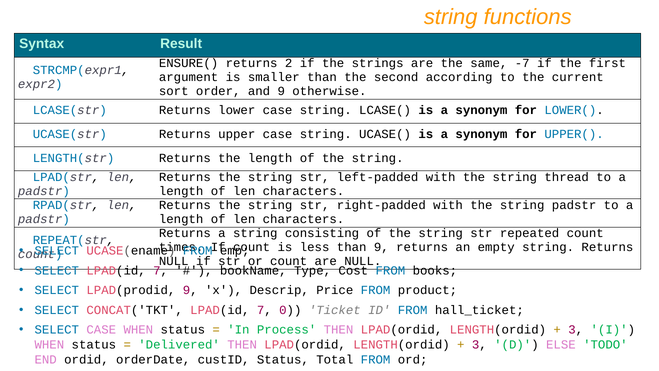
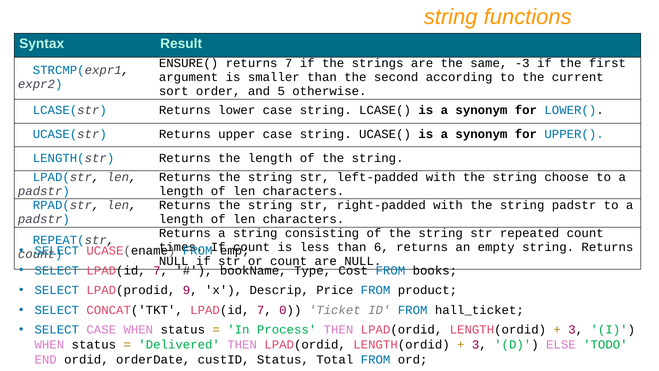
returns 2: 2 -> 7 (289, 63)
-7: -7 -> -3 (522, 63)
and 9: 9 -> 5 (281, 91)
thread: thread -> choose (567, 177)
than 9: 9 -> 6 (381, 247)
